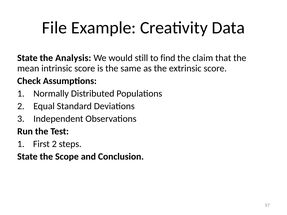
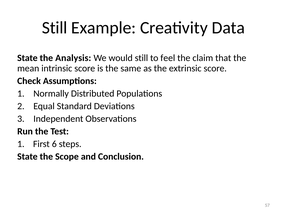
File: File -> Still (55, 28)
find: find -> feel (168, 58)
First 2: 2 -> 6 (54, 144)
